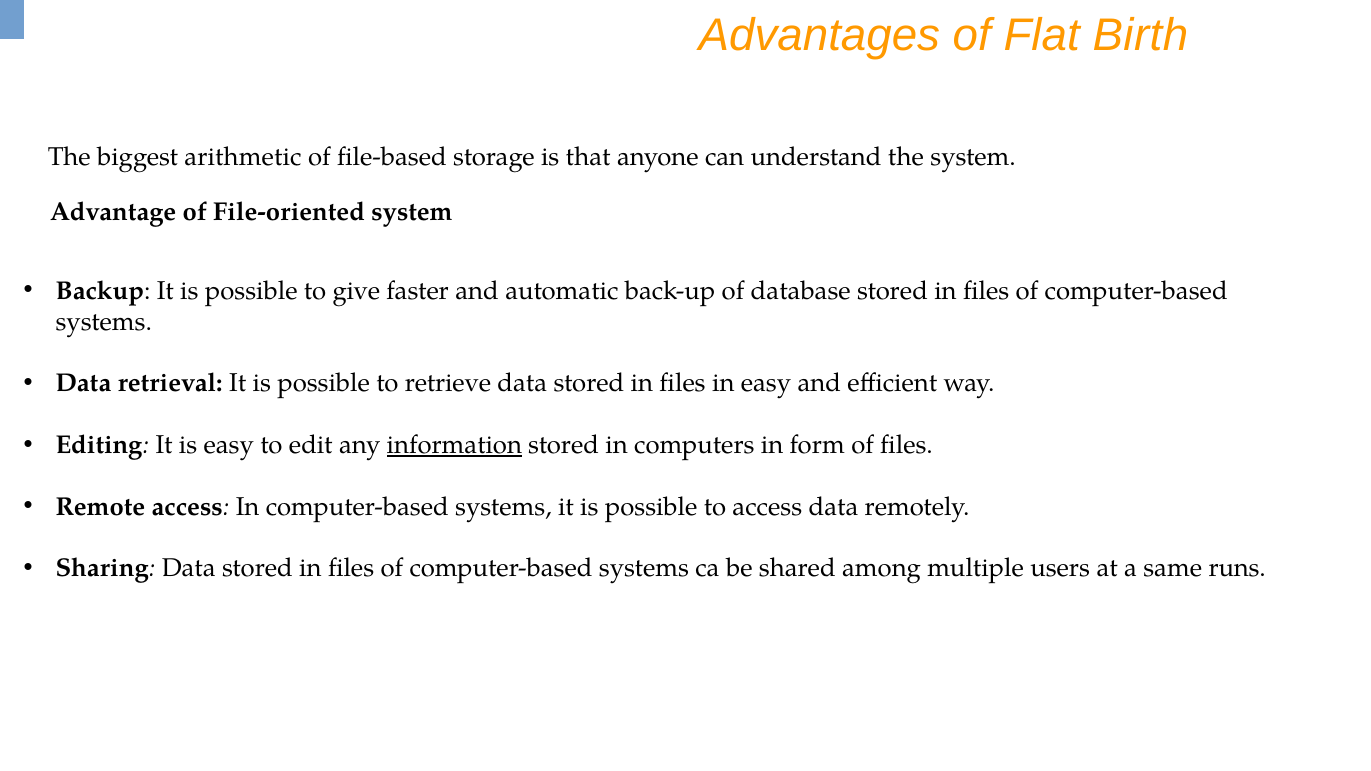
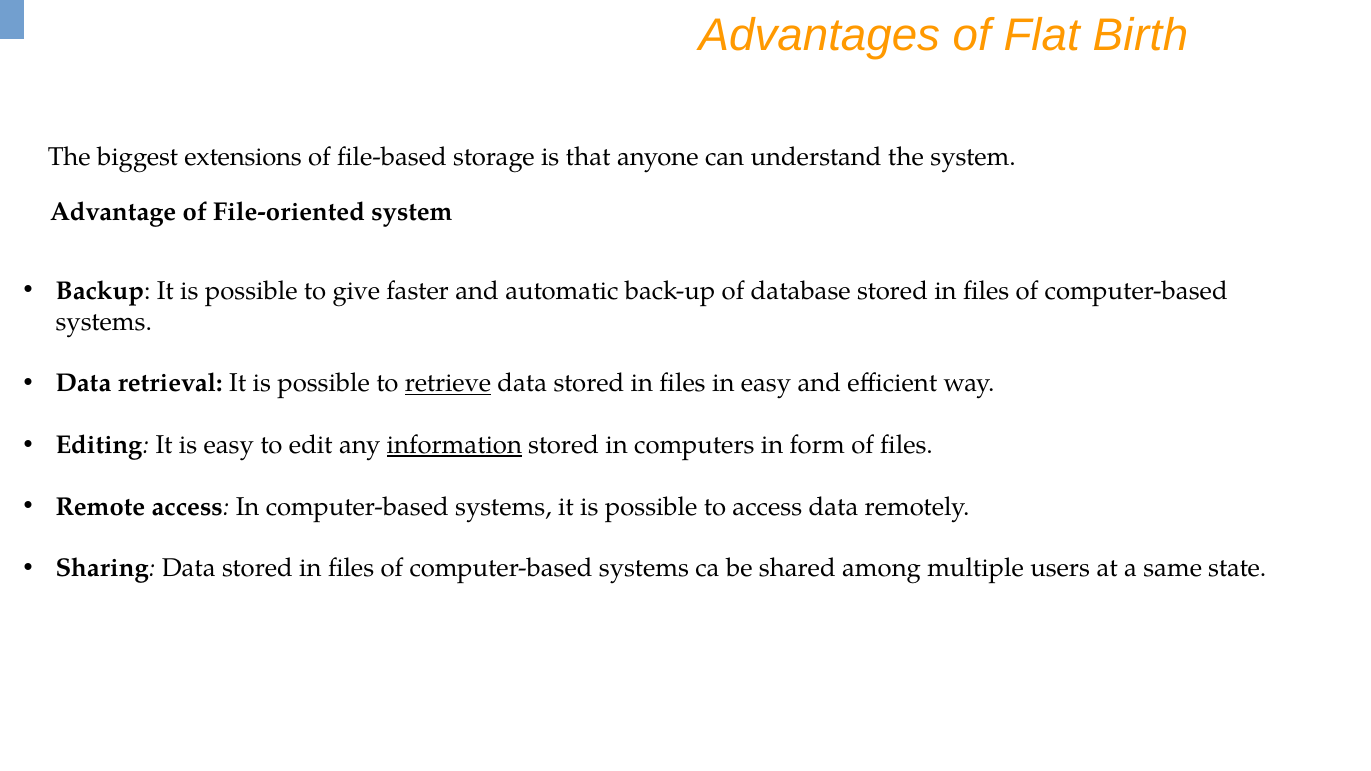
arithmetic: arithmetic -> extensions (243, 157)
retrieve underline: none -> present (448, 383)
runs: runs -> state (1237, 569)
